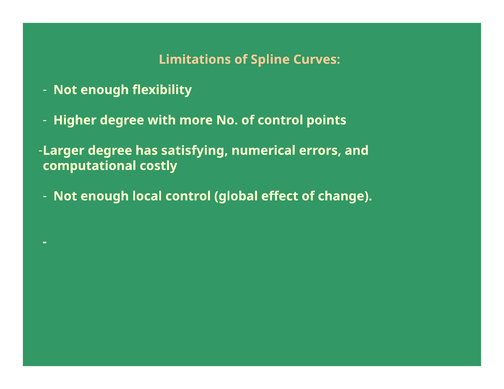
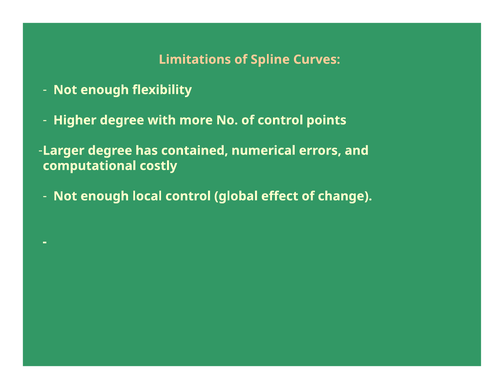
satisfying: satisfying -> contained (195, 151)
